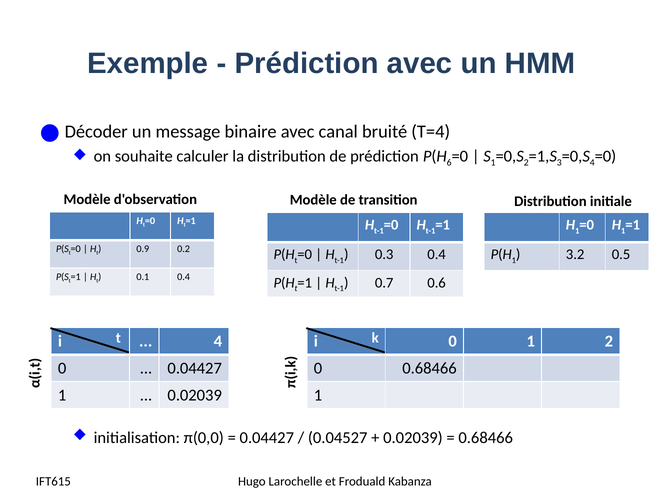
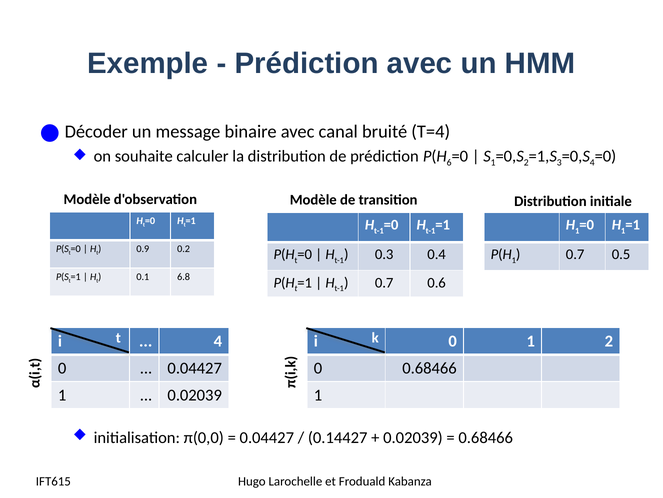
3.2: 3.2 -> 0.7 (575, 254)
0.1 0.4: 0.4 -> 6.8 (184, 276)
0.04527: 0.04527 -> 0.14427 (338, 437)
